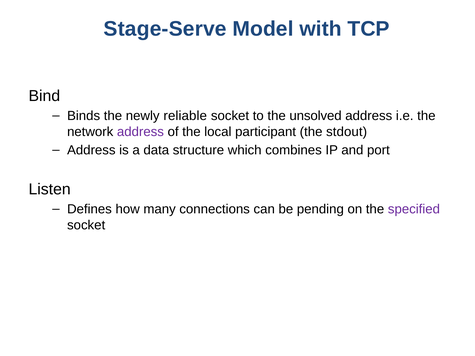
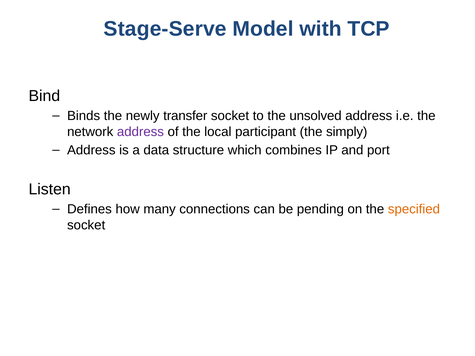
reliable: reliable -> transfer (185, 116)
stdout: stdout -> simply (347, 132)
specified colour: purple -> orange (414, 209)
